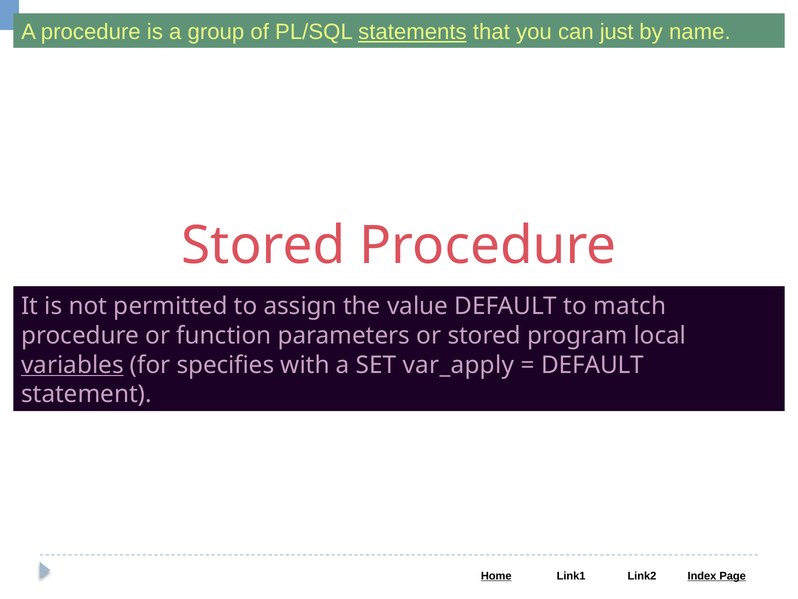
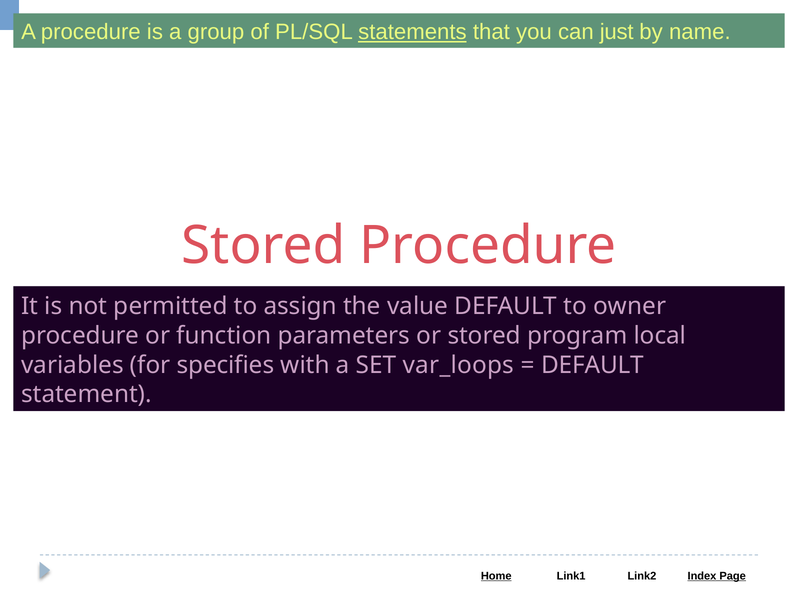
match: match -> owner (630, 306)
variables underline: present -> none (72, 365)
var_apply: var_apply -> var_loops (458, 365)
